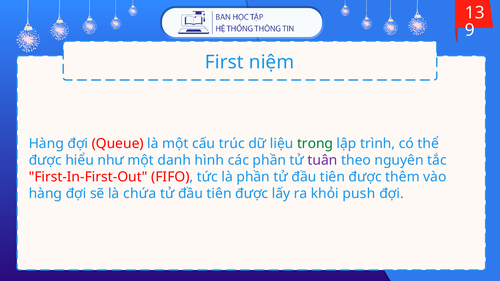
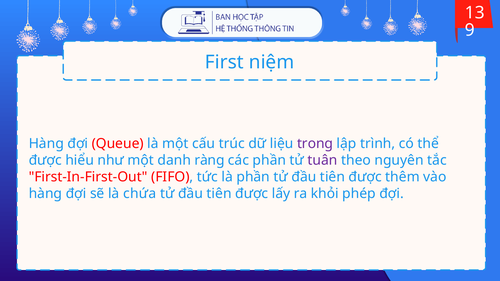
trong colour: green -> purple (315, 144)
hình: hình -> ràng (210, 160)
push: push -> phép (359, 194)
